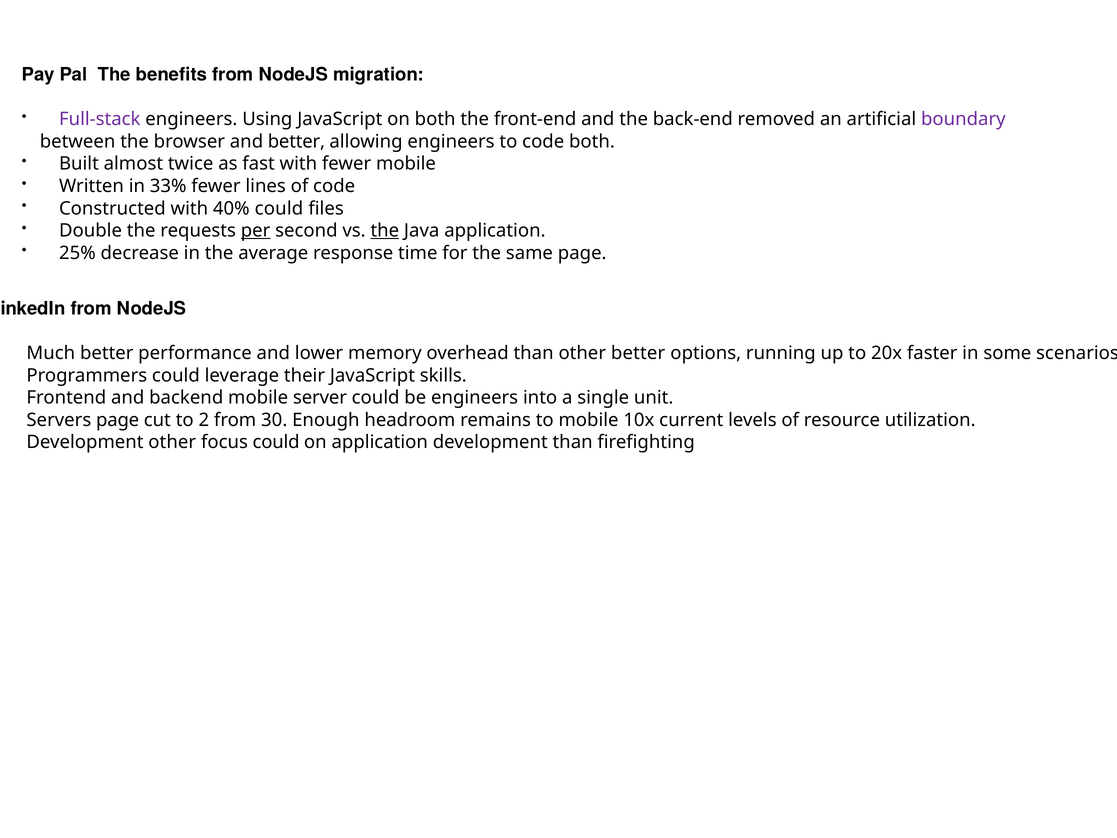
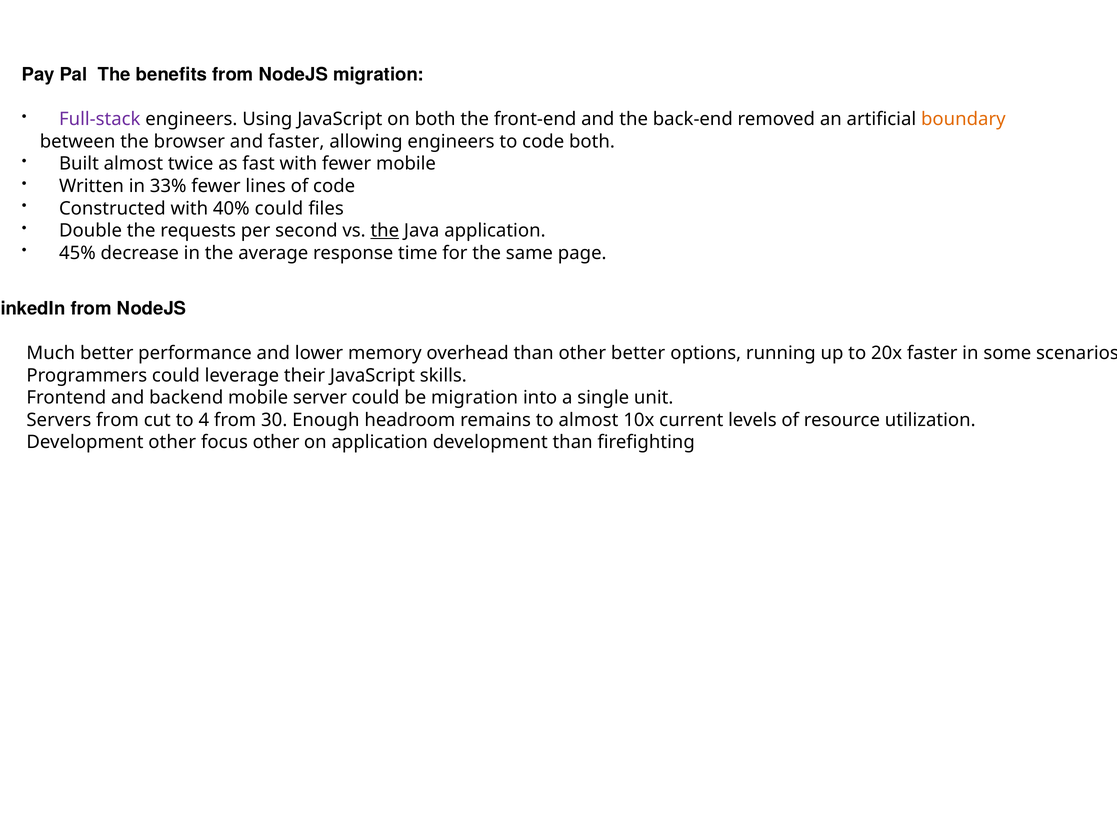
boundary colour: purple -> orange (963, 119)
and better: better -> faster (296, 142)
per underline: present -> none (256, 231)
25%: 25% -> 45% (77, 253)
be engineers: engineers -> migration (475, 398)
Servers page: page -> from (118, 420)
2: 2 -> 4 (204, 420)
to mobile: mobile -> almost (588, 420)
focus could: could -> other (276, 442)
